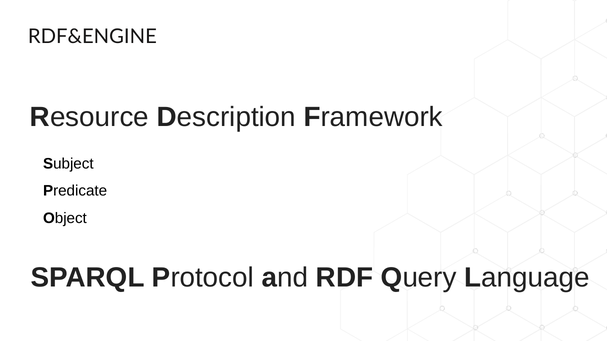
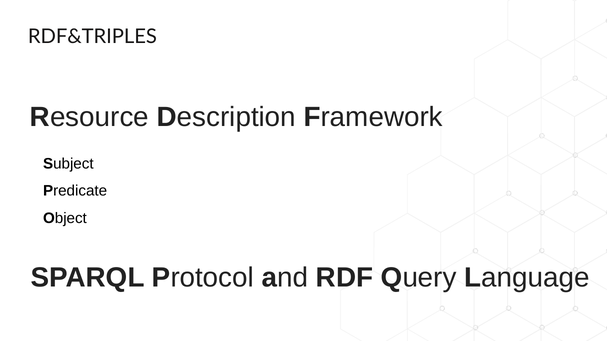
RDF&ENGINE: RDF&ENGINE -> RDF&TRIPLES (92, 37)
